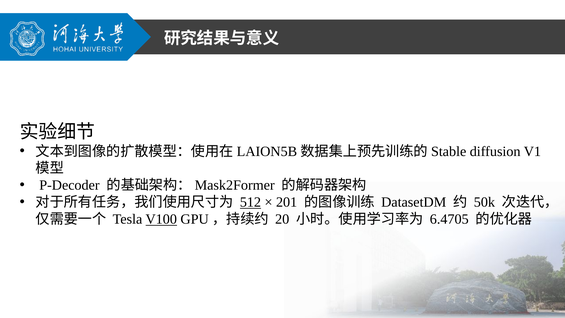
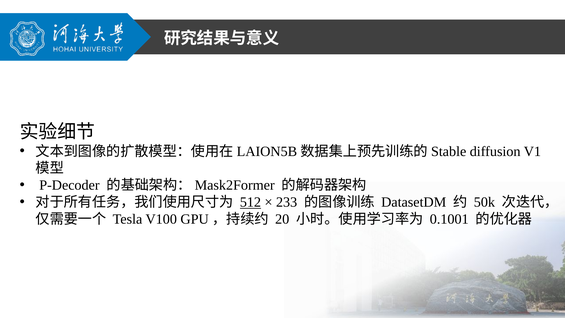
201: 201 -> 233 (287, 202)
V100 underline: present -> none (161, 219)
6.4705: 6.4705 -> 0.1001 (449, 219)
